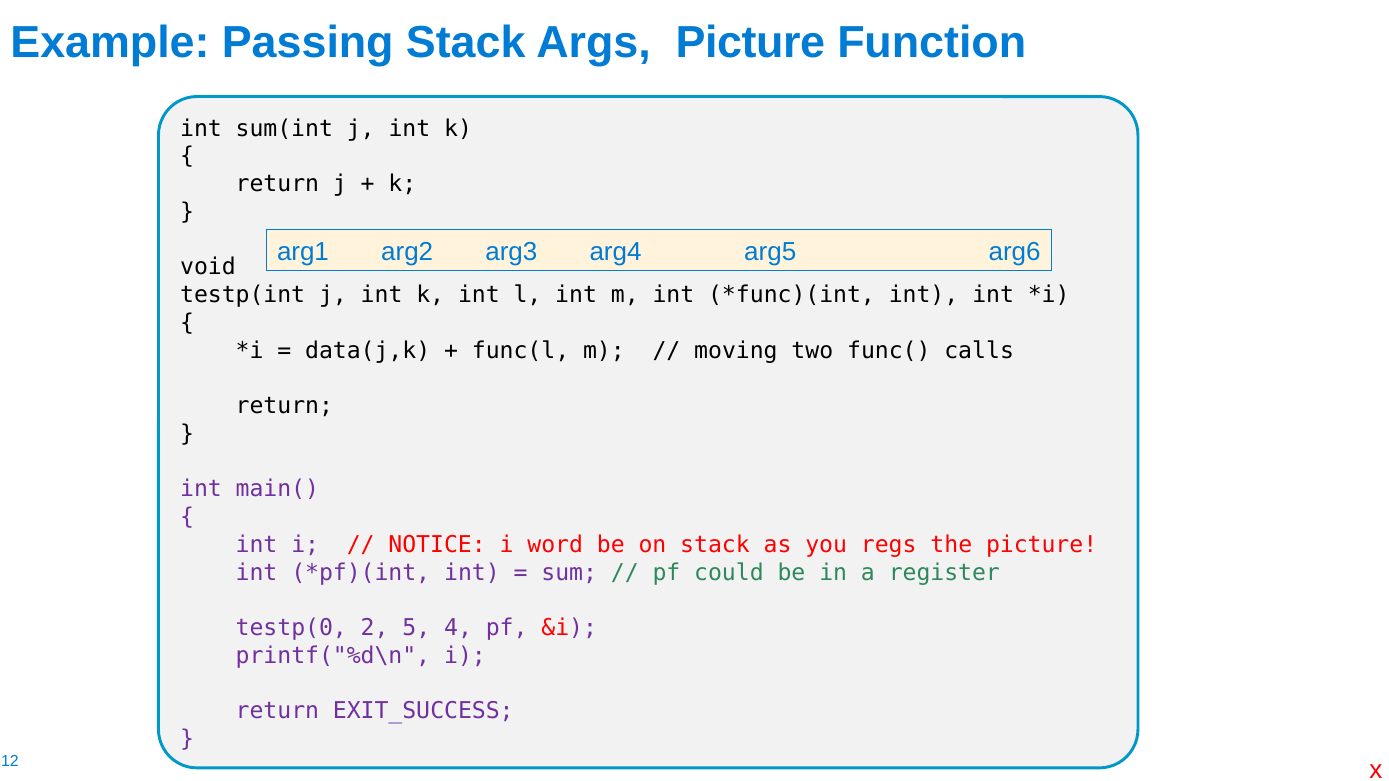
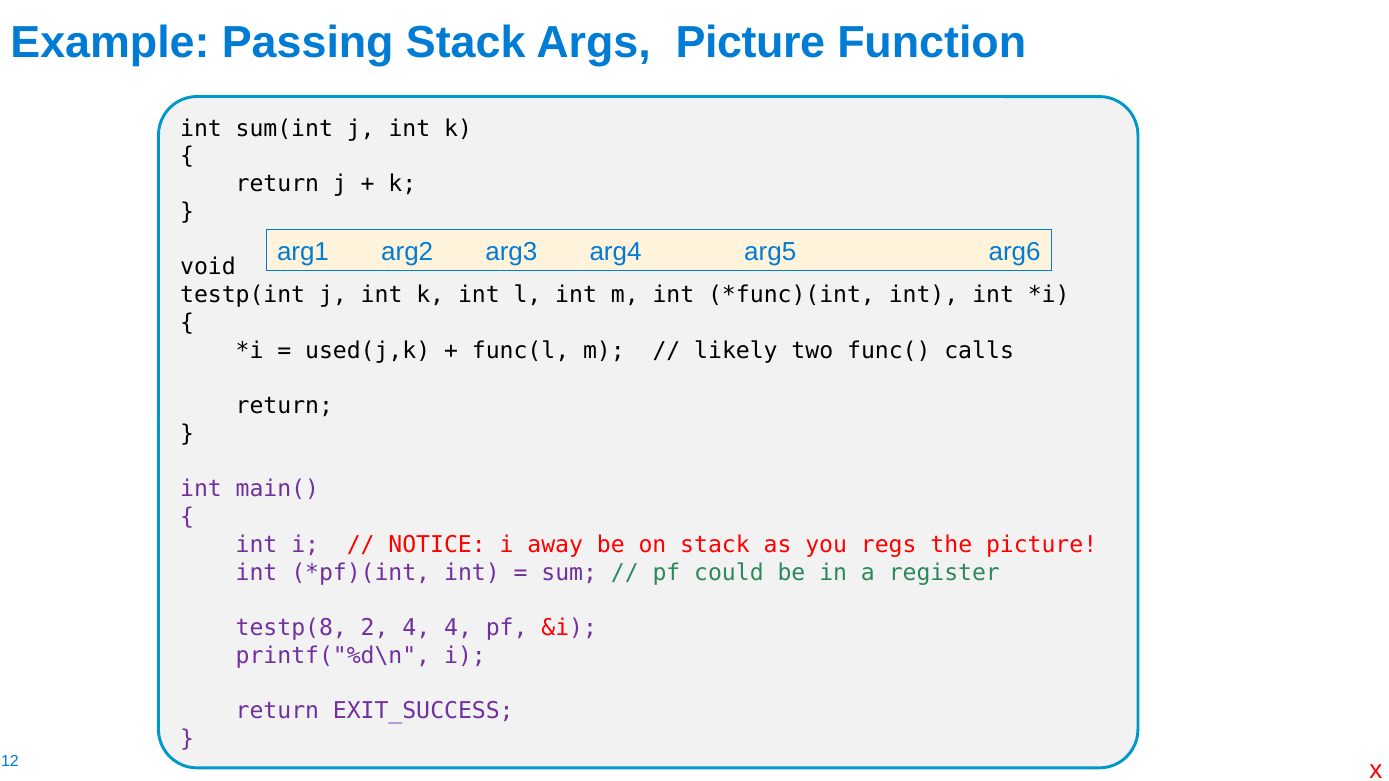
data(j,k: data(j,k -> used(j,k (368, 351)
moving: moving -> likely (736, 351)
word: word -> away (555, 545)
testp(0: testp(0 -> testp(8 (291, 628)
2 5: 5 -> 4 (416, 628)
